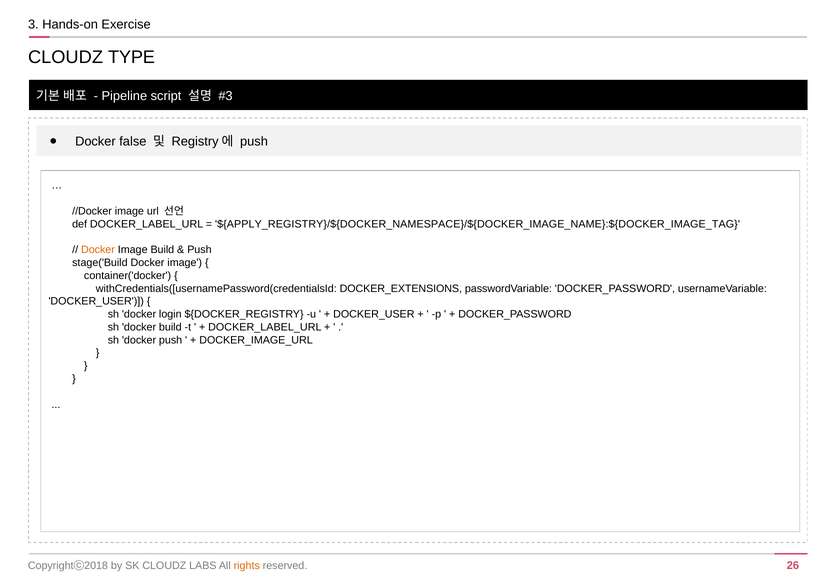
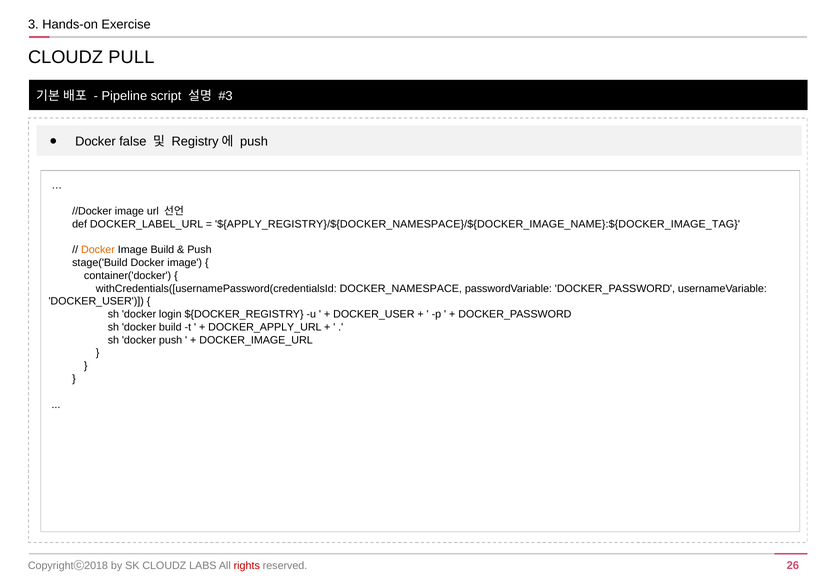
TYPE: TYPE -> PULL (131, 57)
DOCKER_EXTENSIONS: DOCKER_EXTENSIONS -> DOCKER_NAMESPACE (401, 288)
DOCKER_LABEL_URL: DOCKER_LABEL_URL -> DOCKER_APPLY_URL (265, 327)
rights colour: orange -> red (247, 566)
